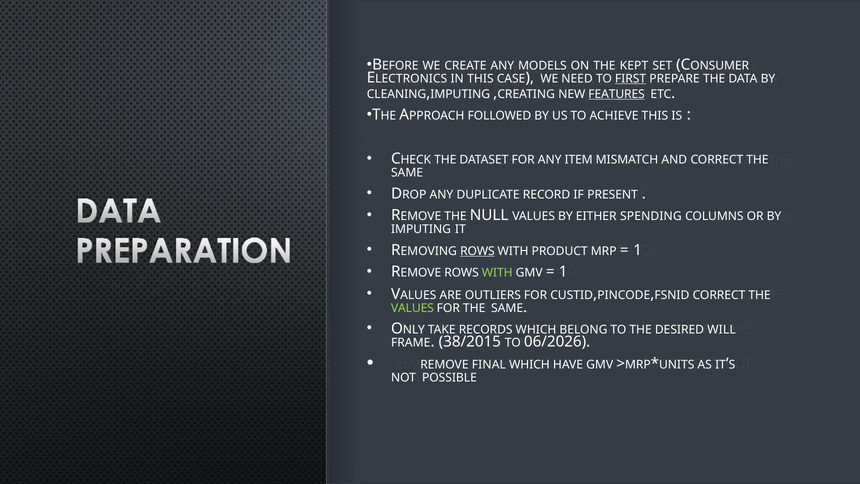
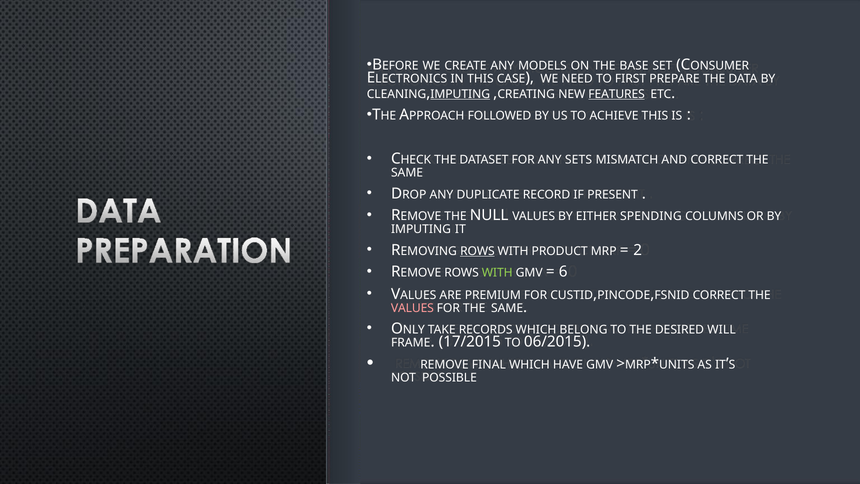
KEPT: KEPT -> BASE (634, 66)
FIRST underline: present -> none (631, 79)
IMPUTING underline: none -> present (460, 94)
ITEM: ITEM -> SETS (579, 160)
1: 1 -> 2 (638, 250)
1: 1 -> 6 (563, 272)
OUTLIERS: OUTLIERS -> PREMIUM (493, 295)
VALUES colour: light green -> pink (412, 308)
38/2015: 38/2015 -> 17/2015 (470, 341)
06/2026: 06/2026 -> 06/2015 (557, 341)
